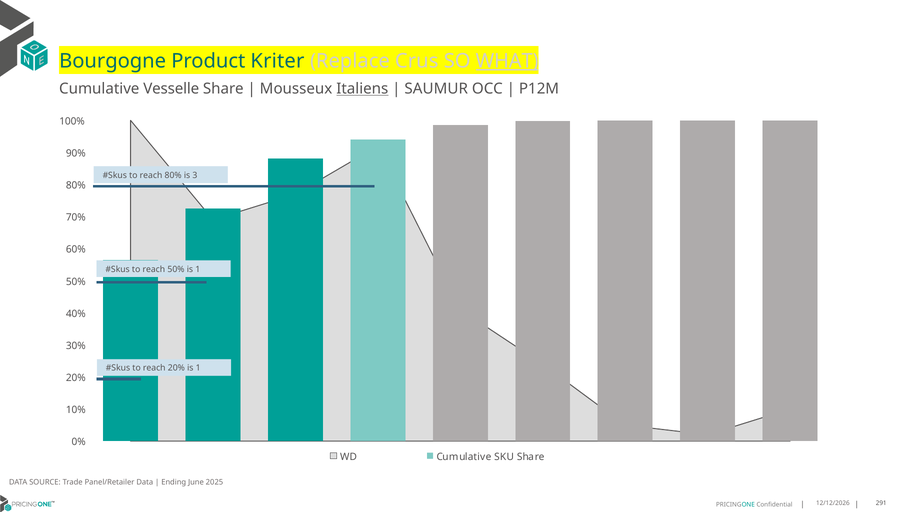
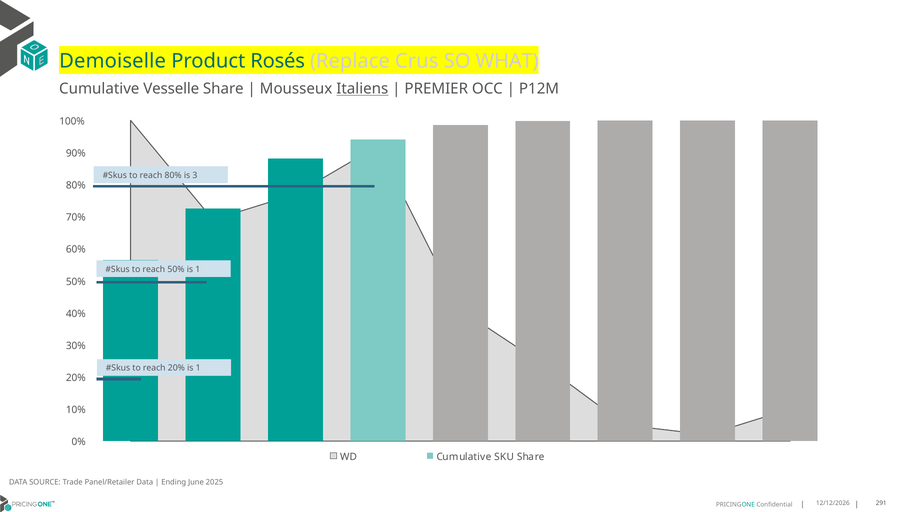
Bourgogne: Bourgogne -> Demoiselle (113, 61)
Kriter: Kriter -> Rosés (278, 61)
WHAT underline: present -> none (507, 61)
SAUMUR: SAUMUR -> PREMIER (436, 89)
